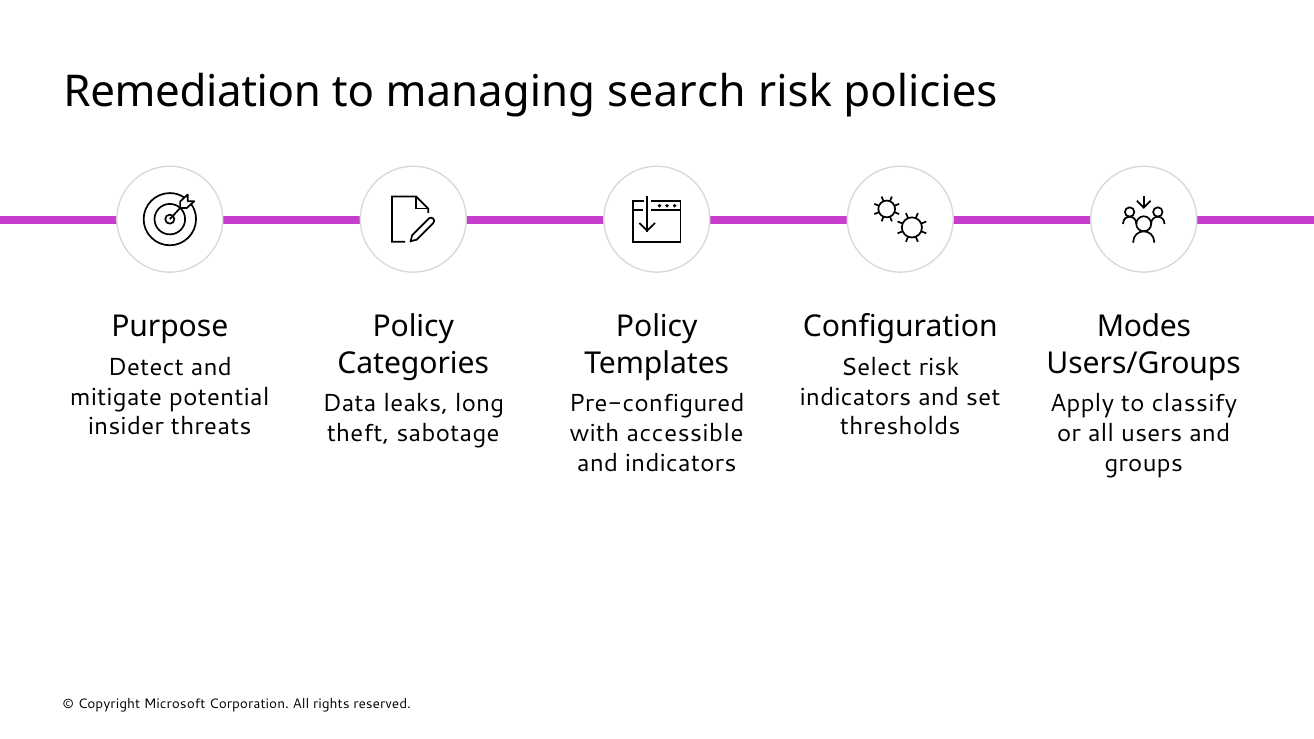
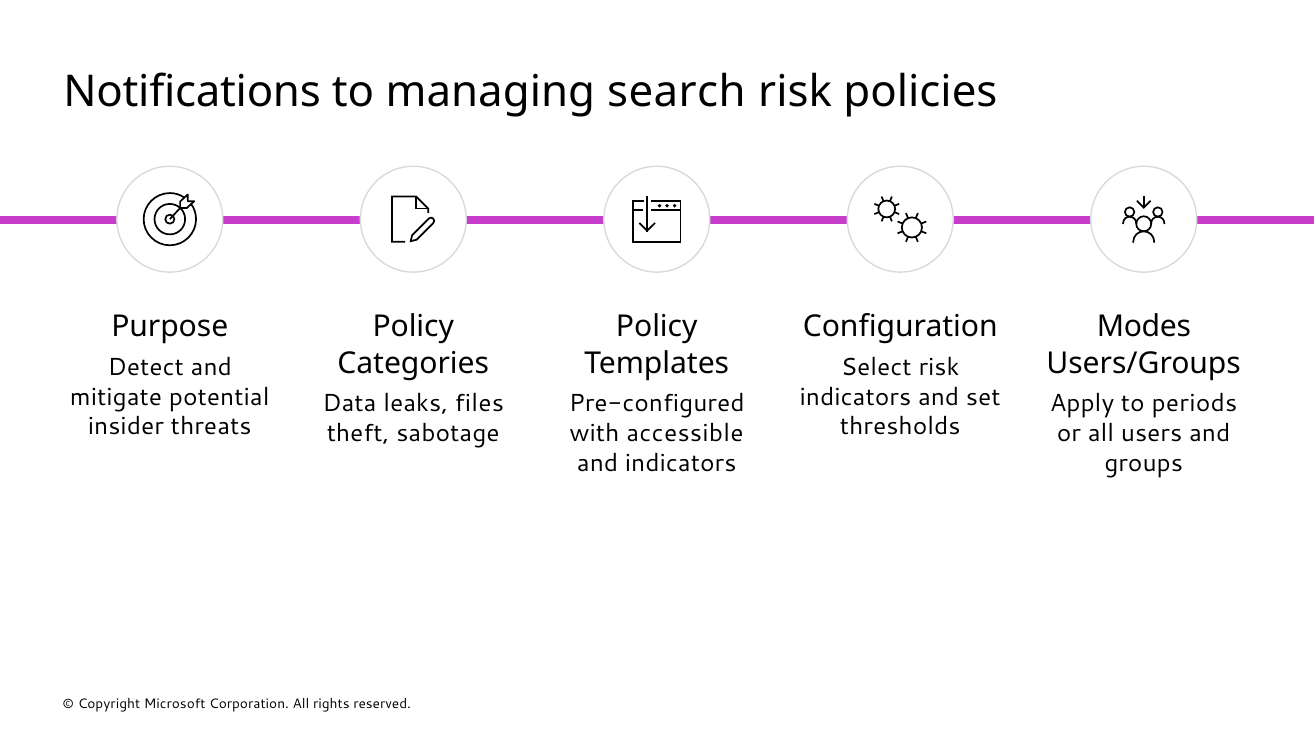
Remediation: Remediation -> Notifications (192, 92)
long: long -> files (479, 404)
classify: classify -> periods (1194, 404)
